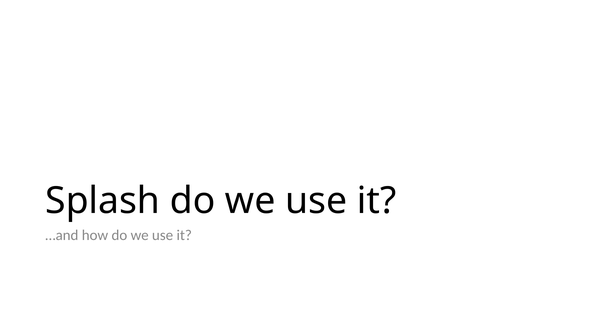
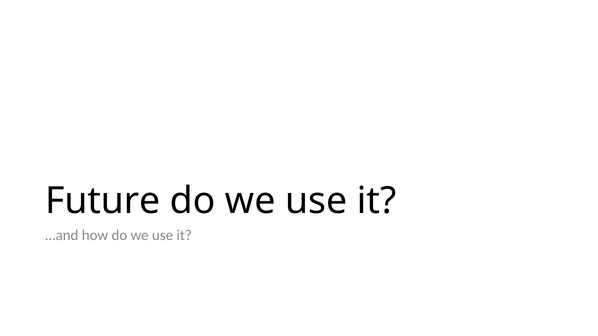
Splash: Splash -> Future (103, 201)
